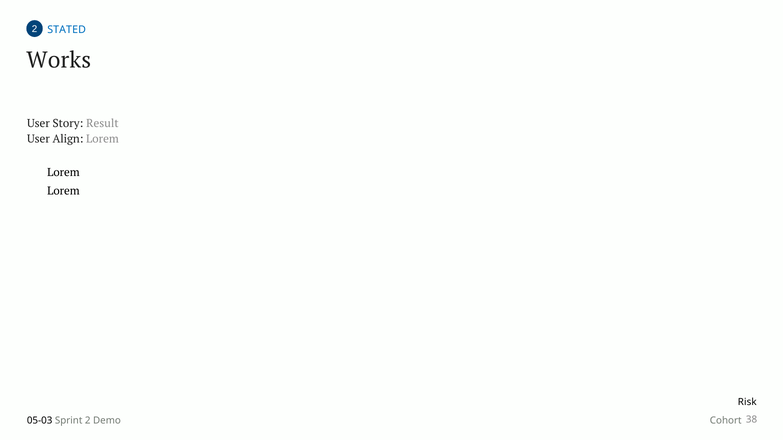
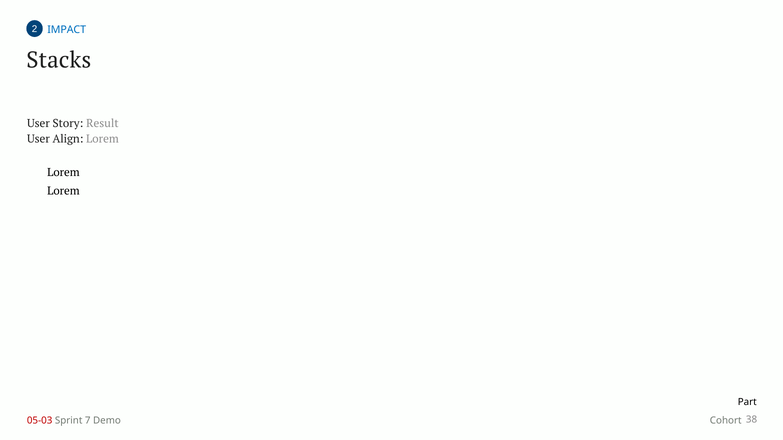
STATED: STATED -> IMPACT (67, 30)
Works: Works -> Stacks (59, 60)
Risk: Risk -> Part (747, 403)
05-03 colour: black -> red (40, 421)
Sprint 2: 2 -> 7 (88, 421)
